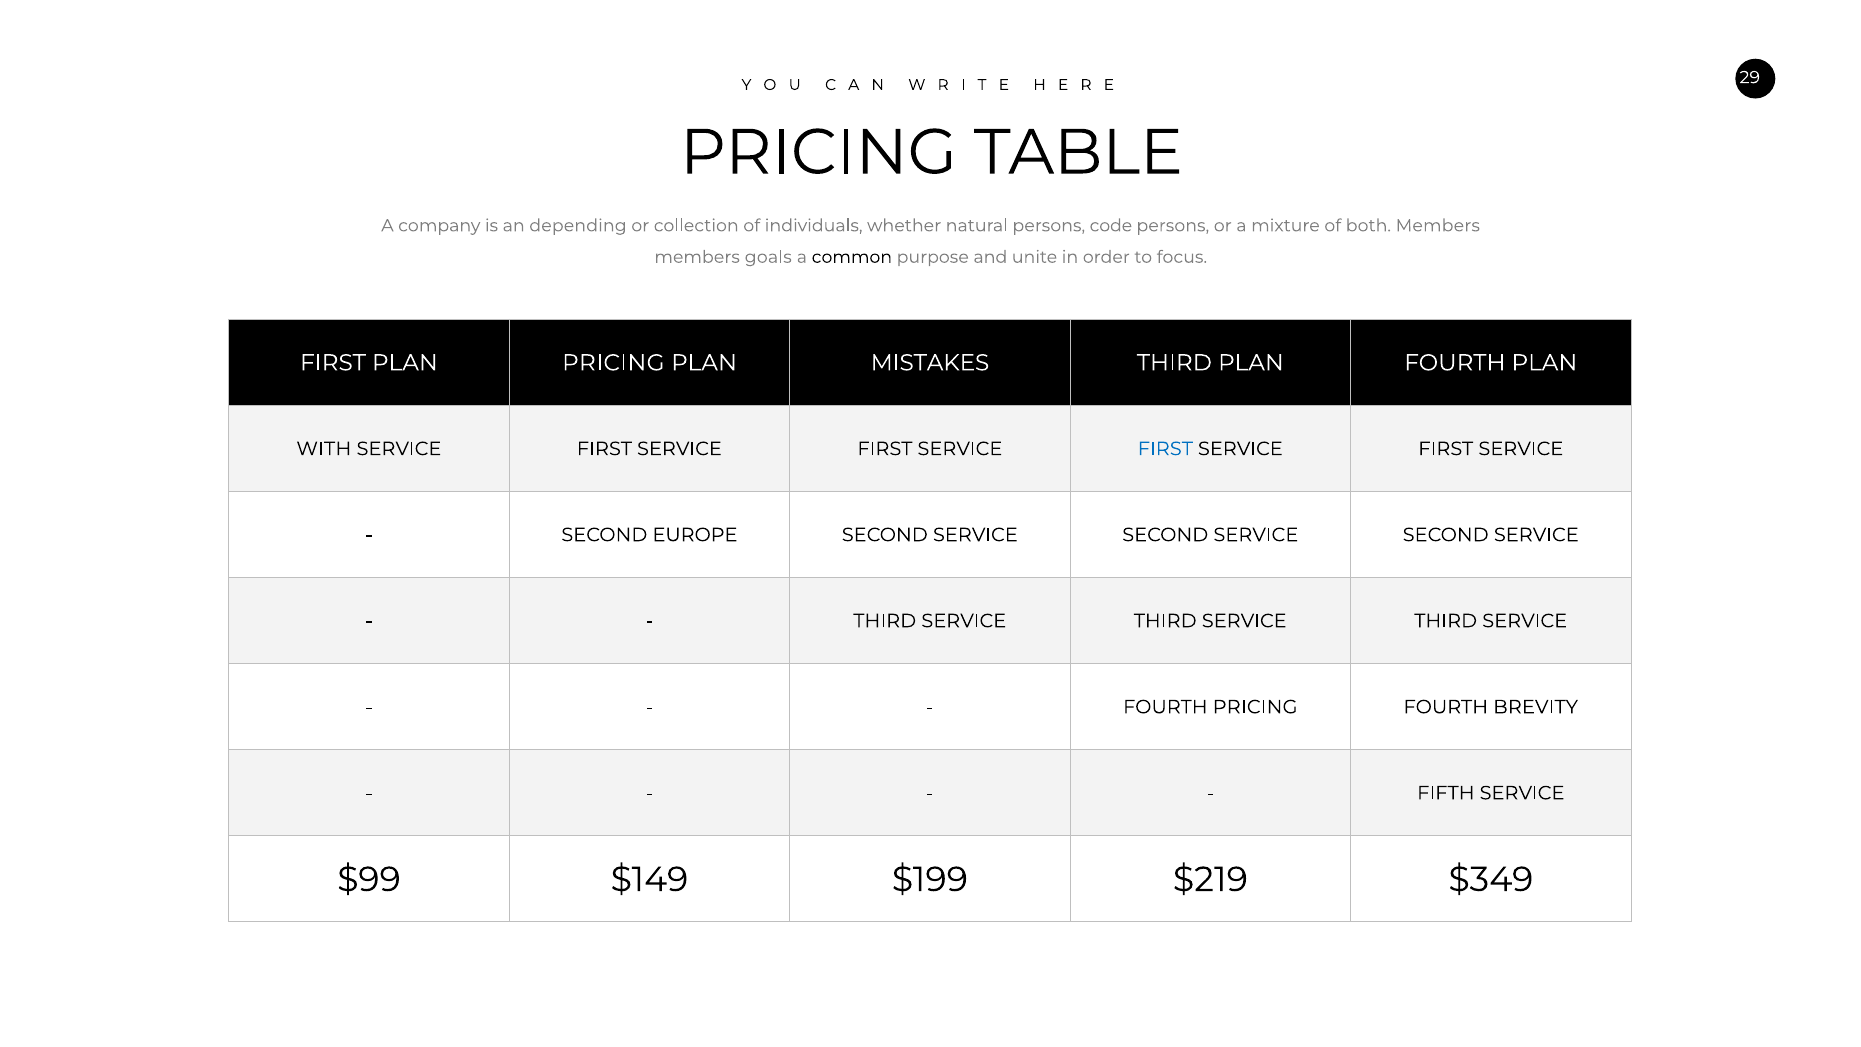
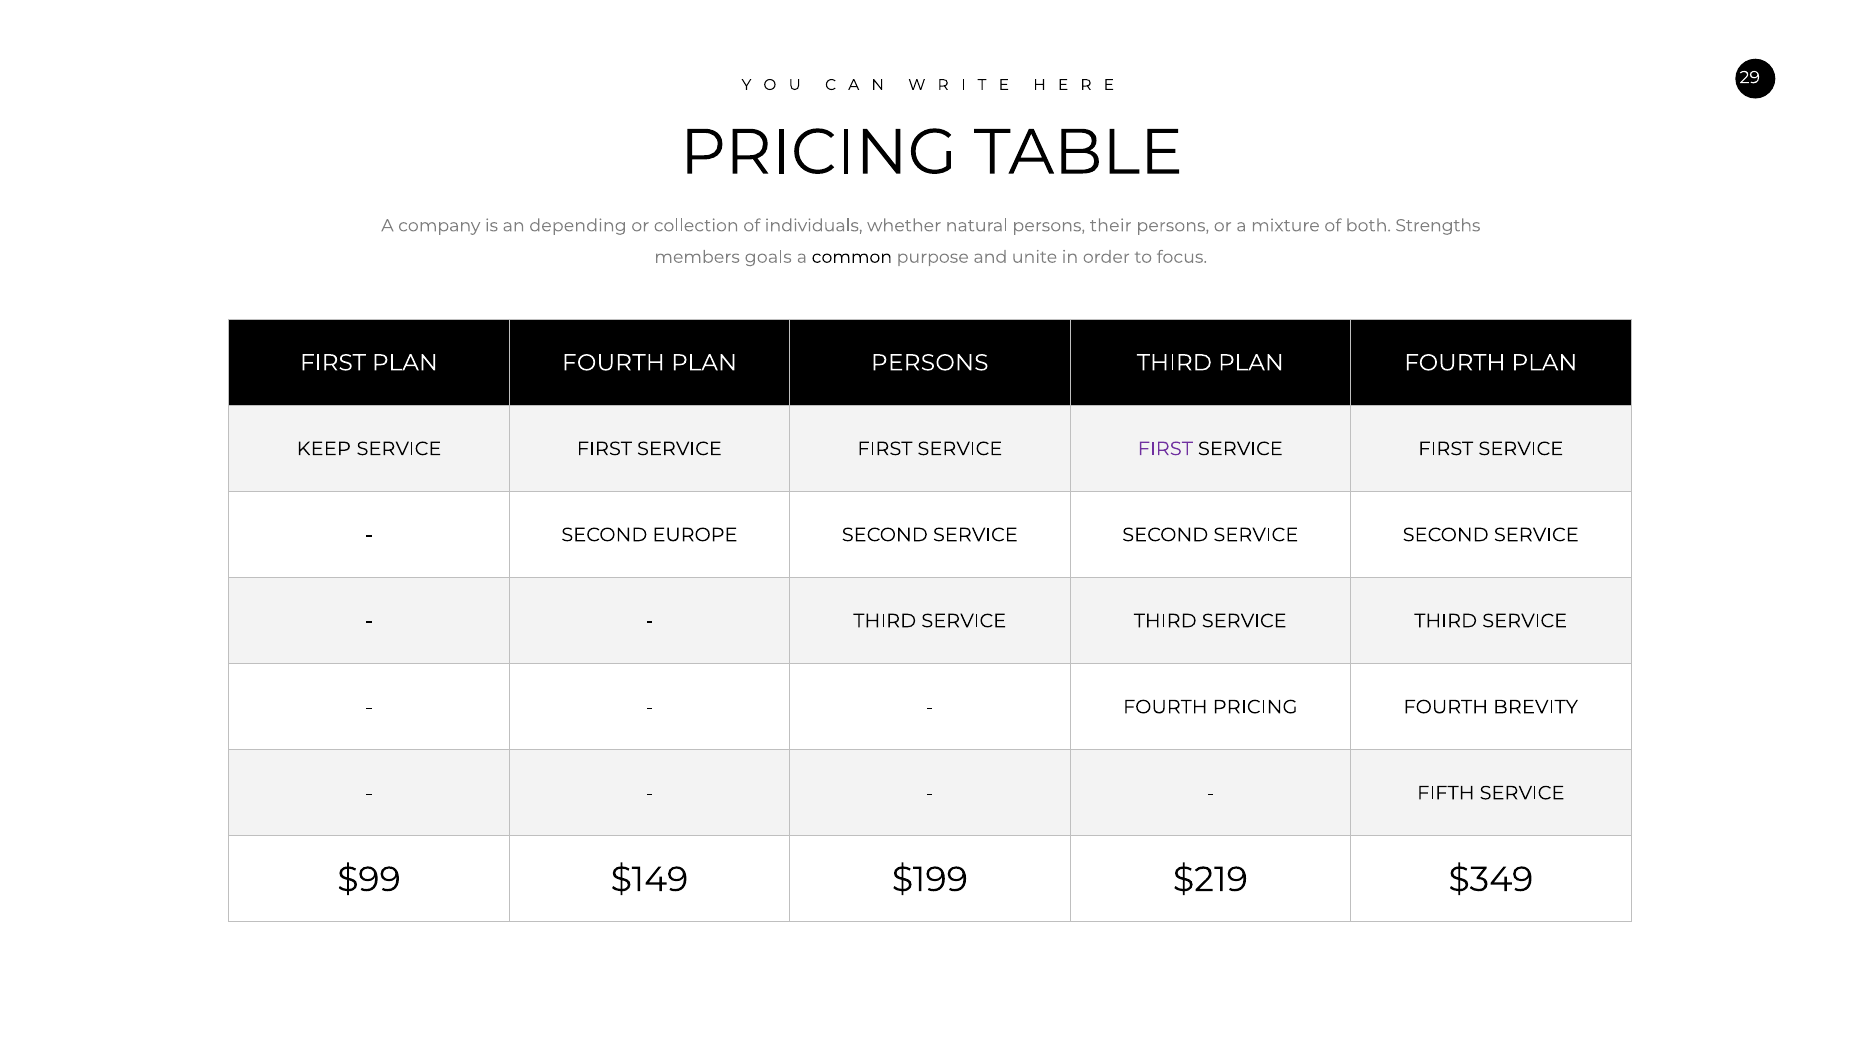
code: code -> their (1111, 226)
both Members: Members -> Strengths (1438, 226)
FIRST PLAN PRICING: PRICING -> FOURTH (613, 363)
PLAN MISTAKES: MISTAKES -> PERSONS (930, 363)
WITH: WITH -> KEEP (324, 449)
FIRST colour: blue -> purple (1165, 449)
